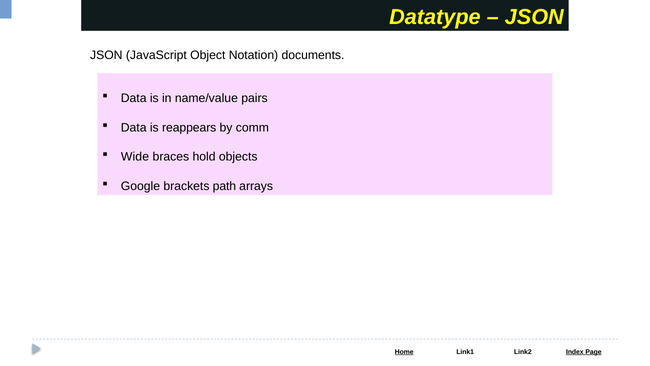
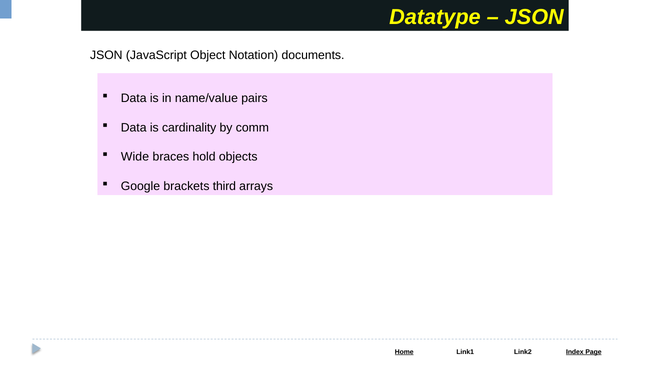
reappears: reappears -> cardinality (189, 128)
path: path -> third (224, 186)
